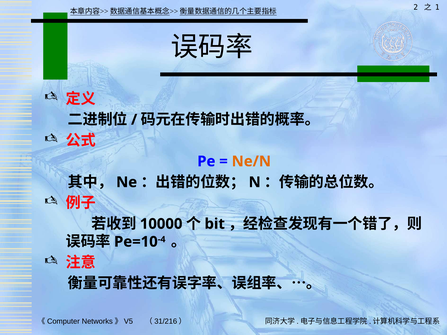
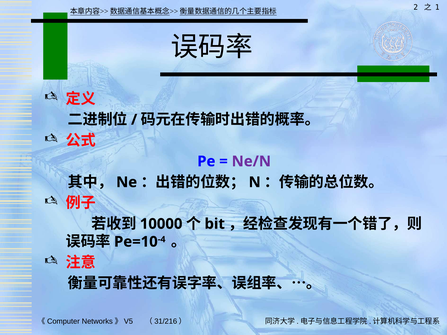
Ne/N colour: orange -> purple (251, 161)
